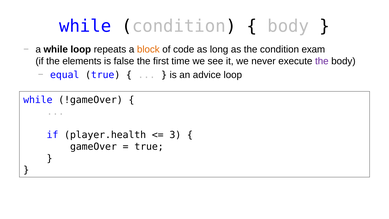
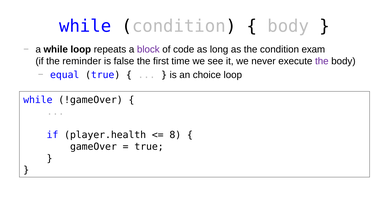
block colour: orange -> purple (148, 49)
elements: elements -> reminder (82, 61)
advice: advice -> choice (207, 75)
3: 3 -> 8 (175, 135)
